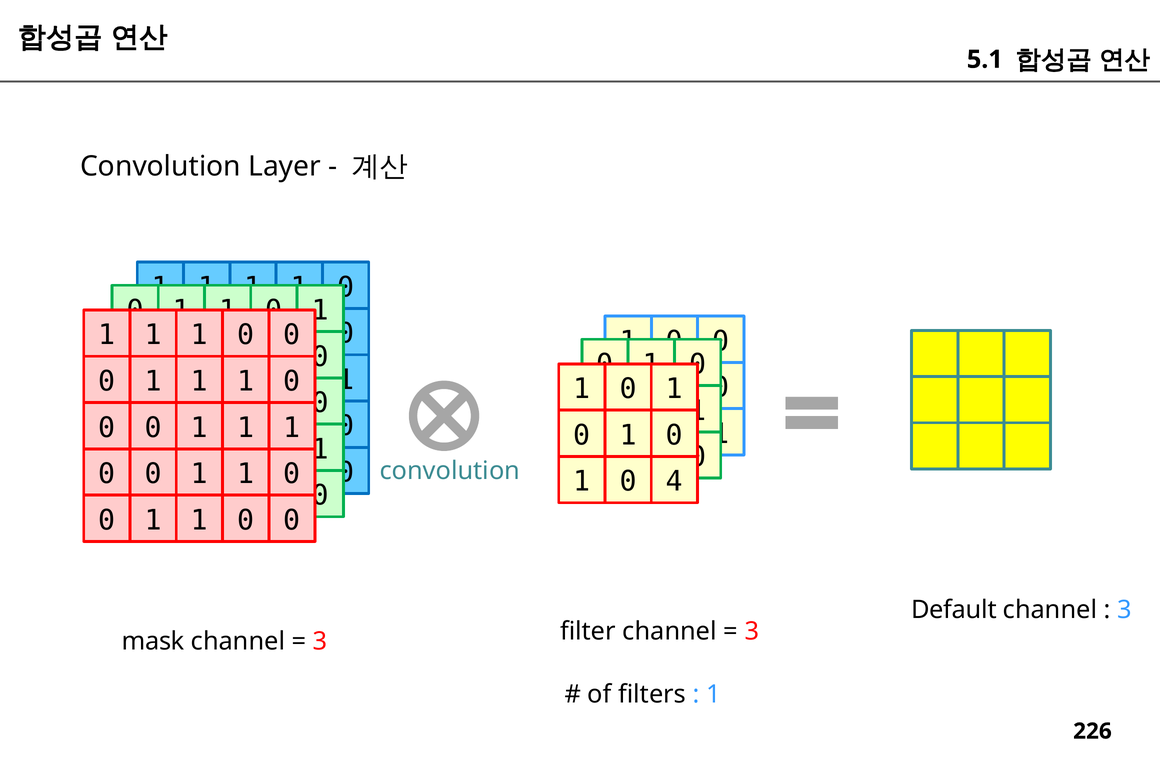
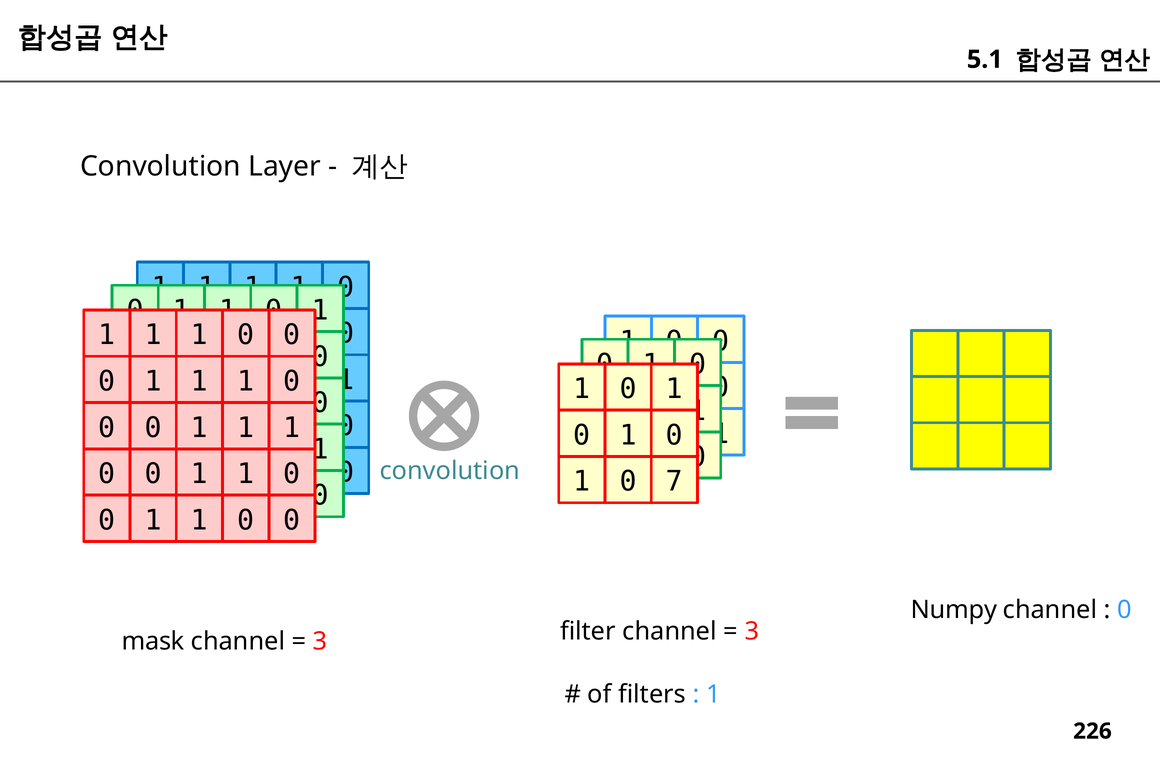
4: 4 -> 7 (674, 482)
Default: Default -> Numpy (954, 610)
3: 3 -> 0 (1125, 610)
